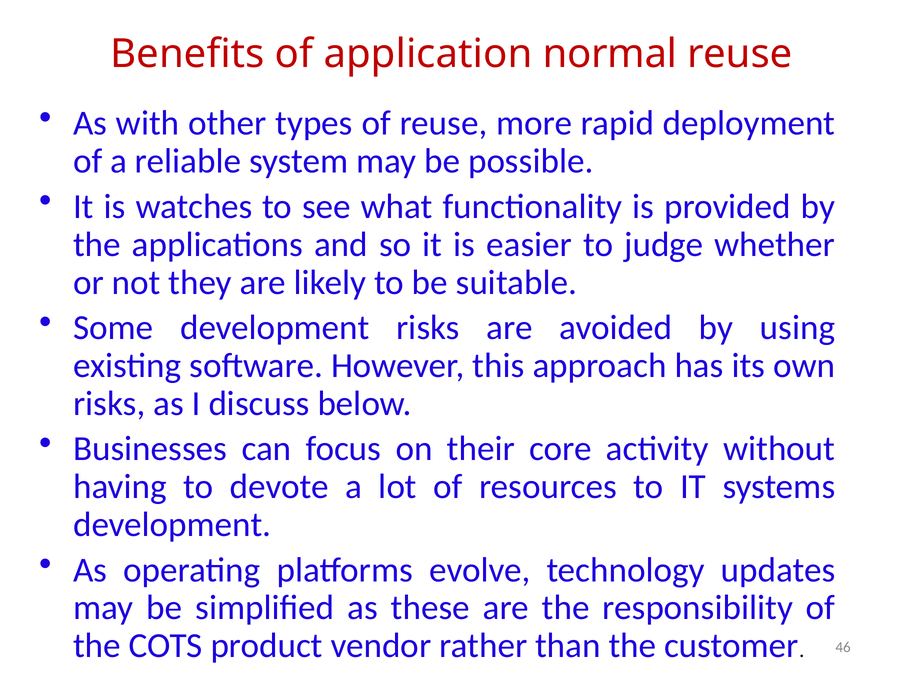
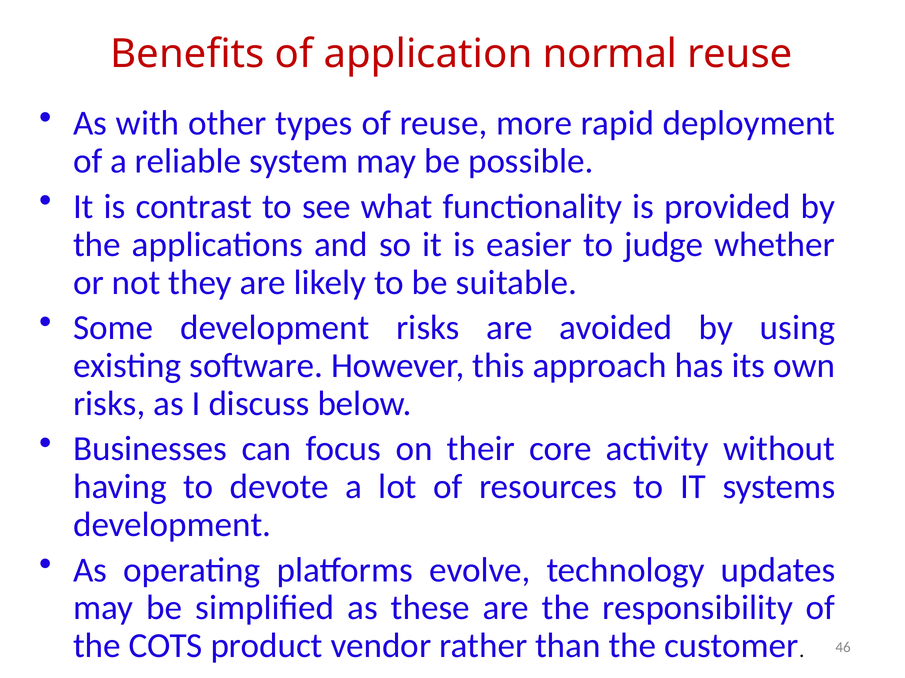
watches: watches -> contrast (194, 207)
